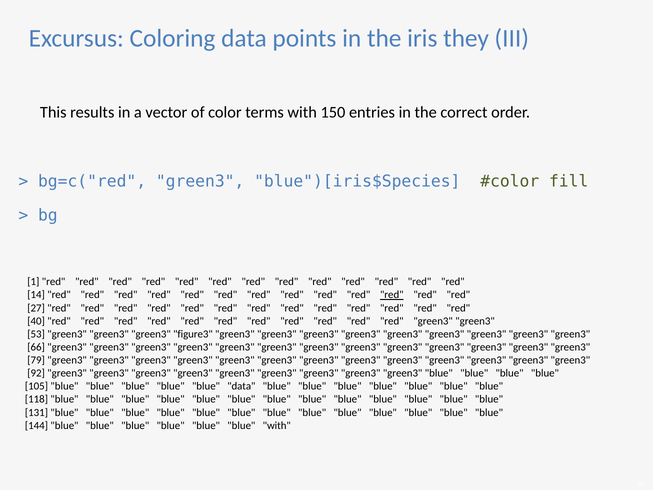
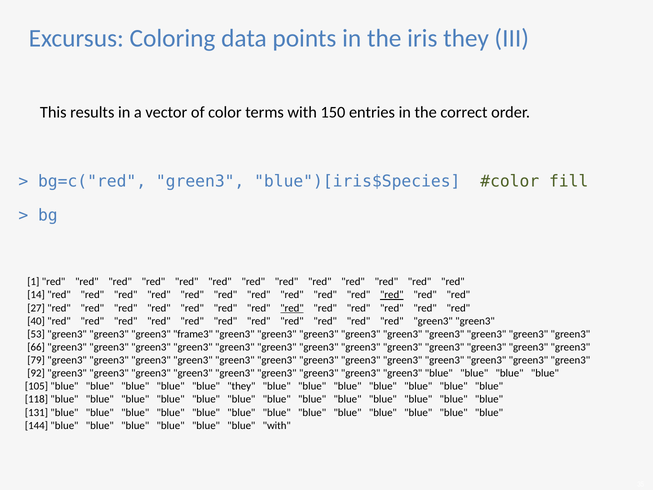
red underline: none -> present (292, 308)
figure3: figure3 -> frame3 (193, 334)
blue data: data -> they (241, 386)
